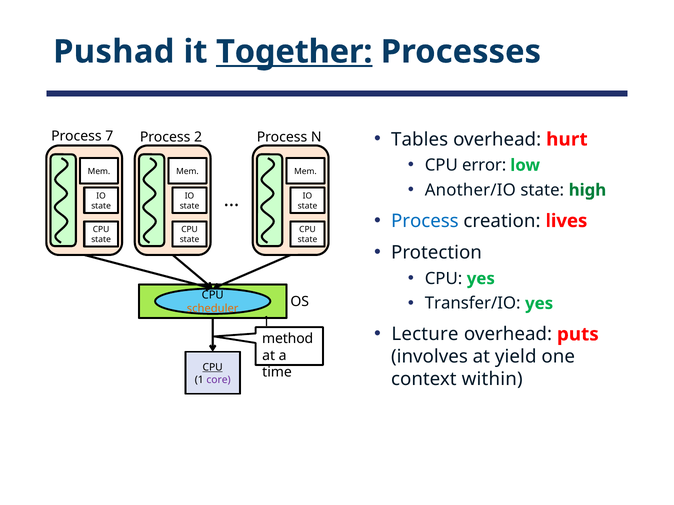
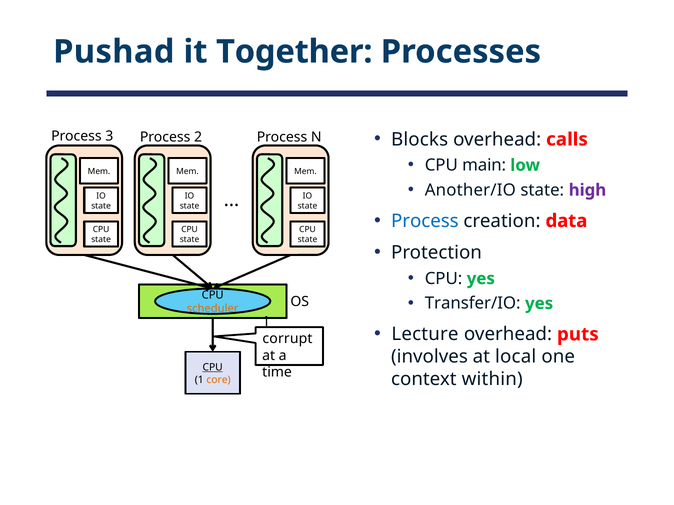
Together underline: present -> none (294, 52)
Tables: Tables -> Blocks (420, 139)
hurt: hurt -> calls (567, 139)
7: 7 -> 3 (109, 136)
error: error -> main (484, 165)
high colour: green -> purple (587, 190)
lives: lives -> data (566, 221)
method: method -> corrupt (288, 339)
yield: yield -> local (516, 357)
core colour: purple -> orange (219, 380)
